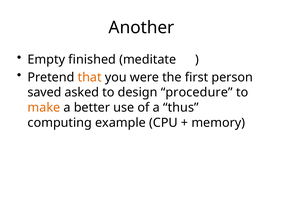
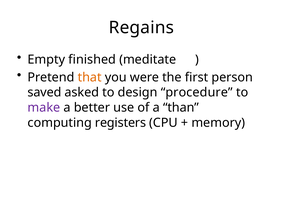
Another: Another -> Regains (141, 27)
make colour: orange -> purple (44, 107)
thus: thus -> than (181, 107)
example: example -> registers (121, 122)
